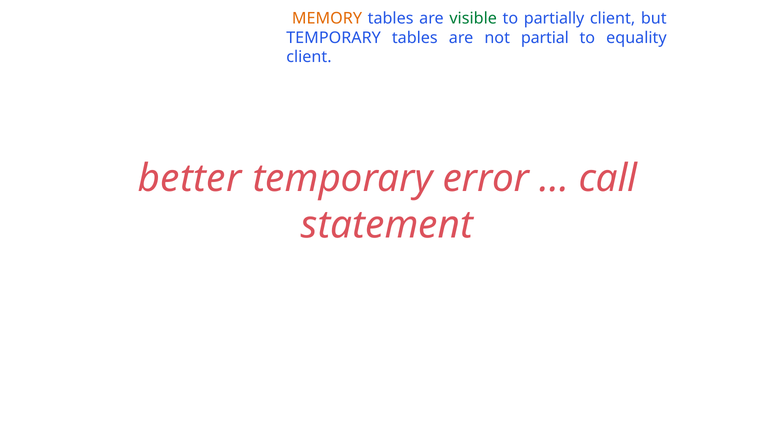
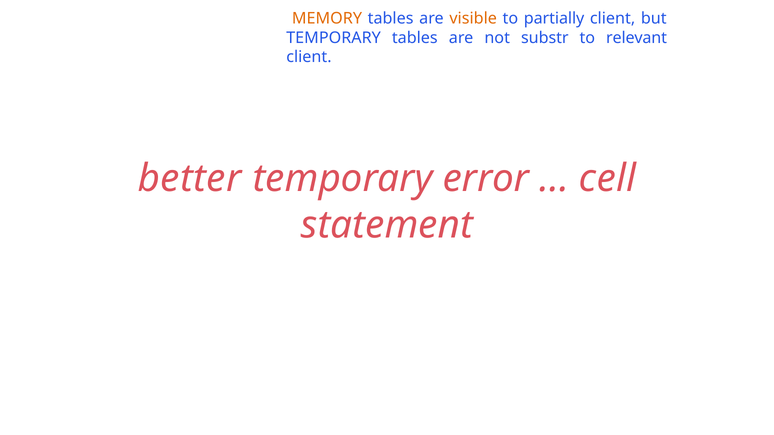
visible colour: green -> orange (473, 19)
partial: partial -> substr (545, 38)
equality: equality -> relevant (637, 38)
call: call -> cell (608, 179)
